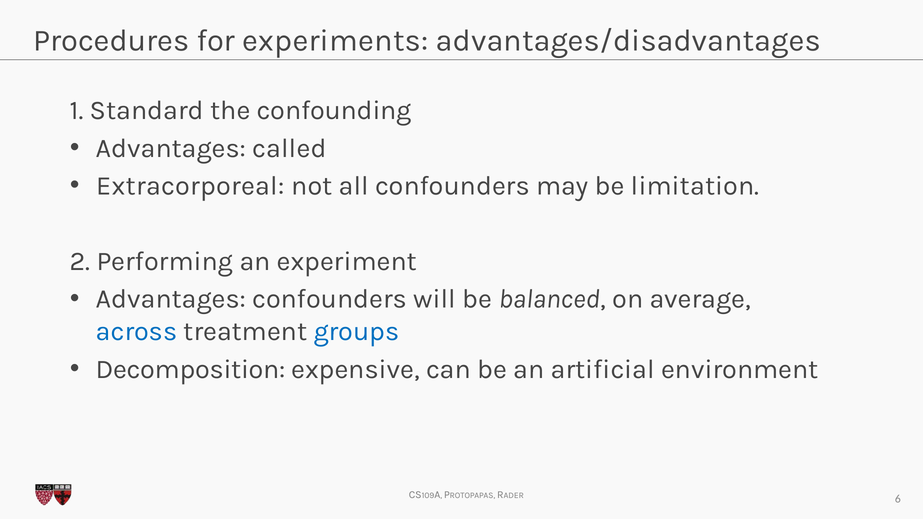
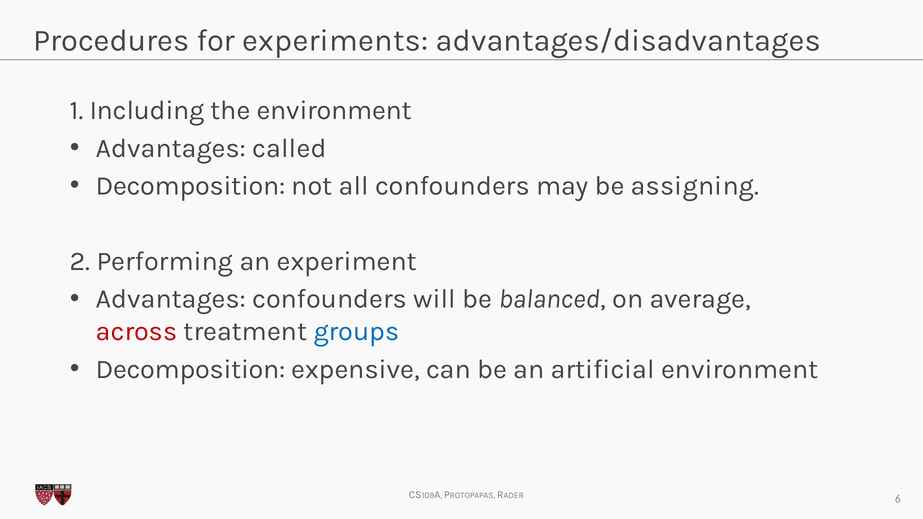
Standard: Standard -> Including (147, 111)
the confounding: confounding -> environment (334, 111)
Extracorporeal: Extracorporeal -> Decomposition (191, 186)
limitation: limitation -> assigning (695, 186)
across colour: blue -> red (137, 332)
